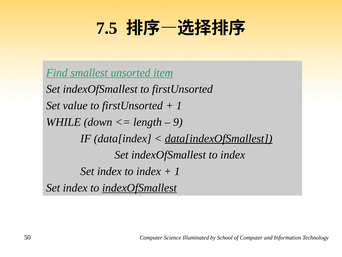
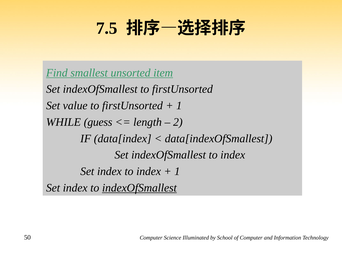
down: down -> guess (98, 122)
9: 9 -> 2 (178, 122)
data[indexOfSmallest underline: present -> none (219, 138)
